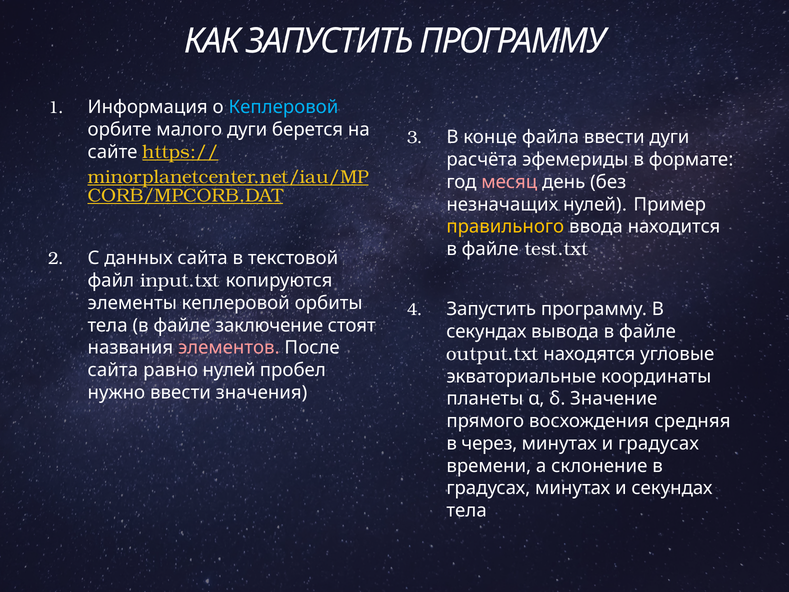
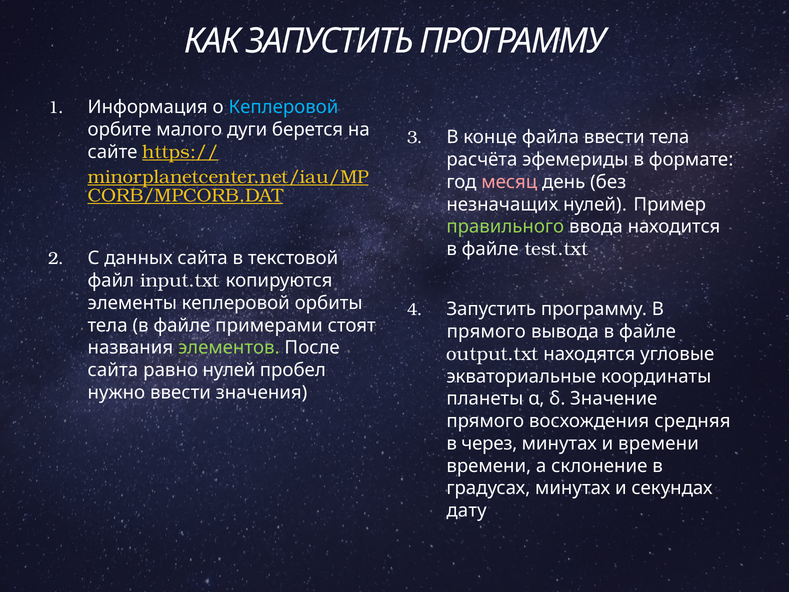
ввести дуги: дуги -> тела (669, 137)
правильного colour: yellow -> light green (505, 227)
заключение: заключение -> примерами (269, 325)
секундах: секундах -> прямого (486, 332)
элементов colour: pink -> light green (229, 348)
и градусах: градусах -> времени (659, 443)
тела: тела -> дату (467, 510)
